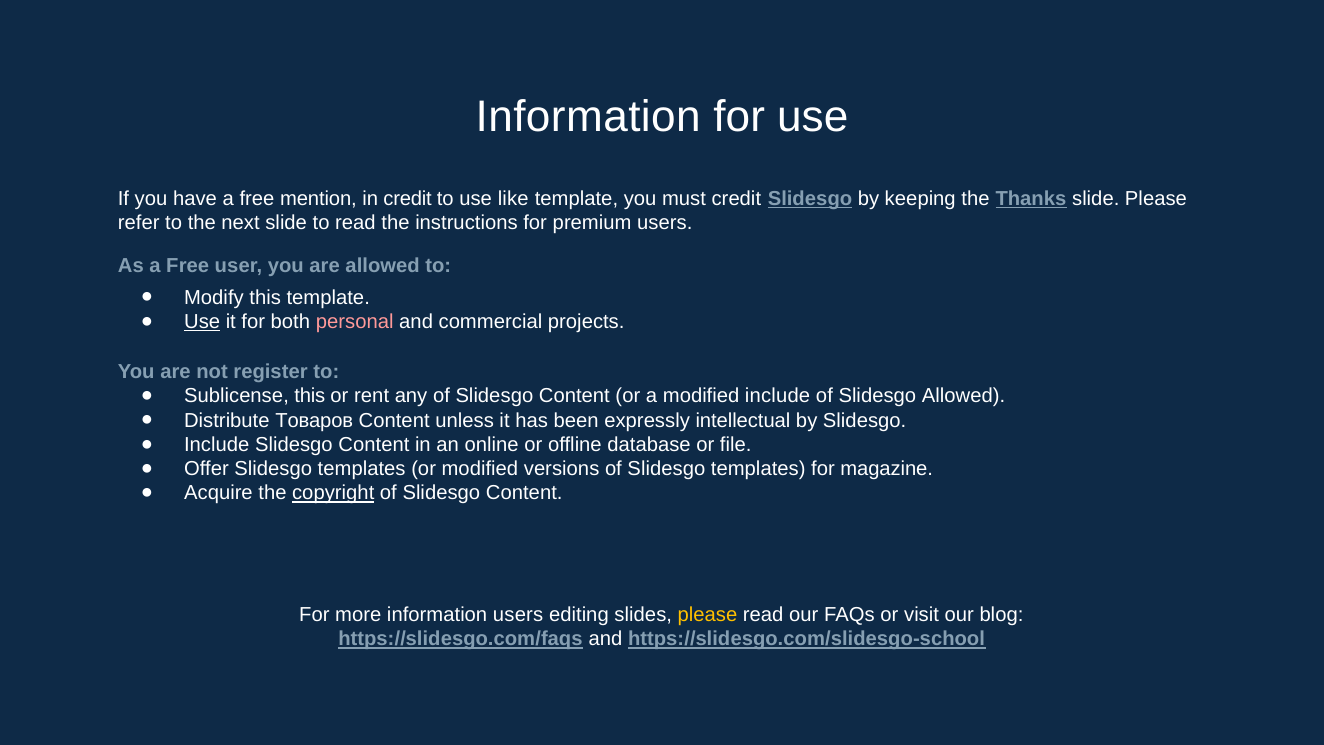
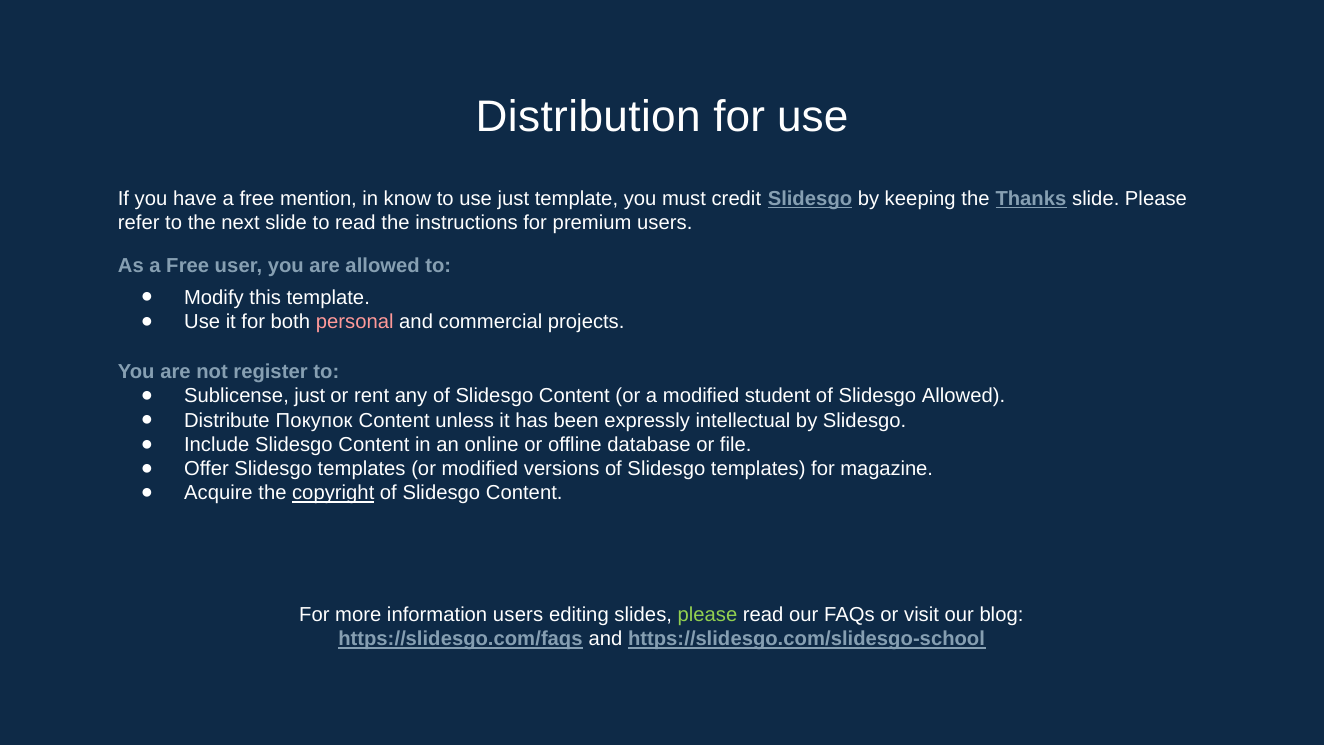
Information: Information -> Distribution (588, 117)
in credit: credit -> know (407, 199)
use like: like -> just (513, 199)
Use underline: present -> none (202, 322)
Sublicense this: this -> just (310, 396)
modified include: include -> student (778, 396)
Товаров: Товаров -> Покупок (314, 420)
please colour: yellow -> light green (707, 615)
